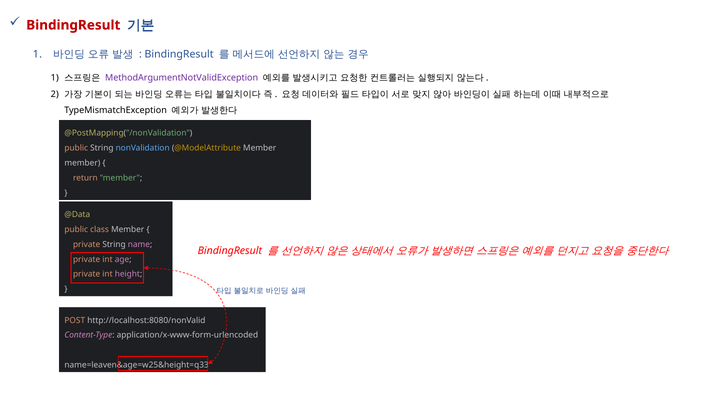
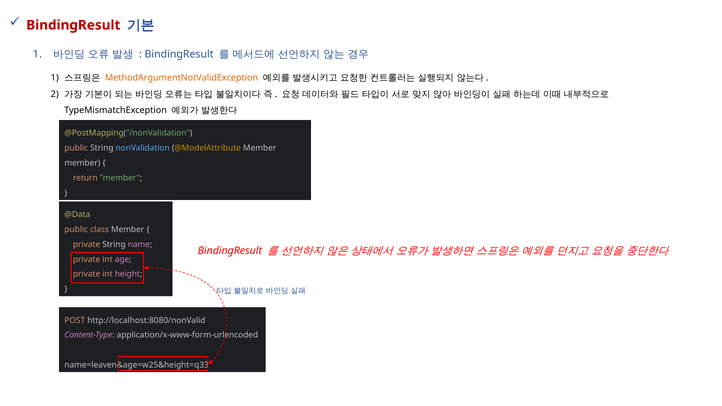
MethodArgumentNotValidException colour: purple -> orange (182, 78)
